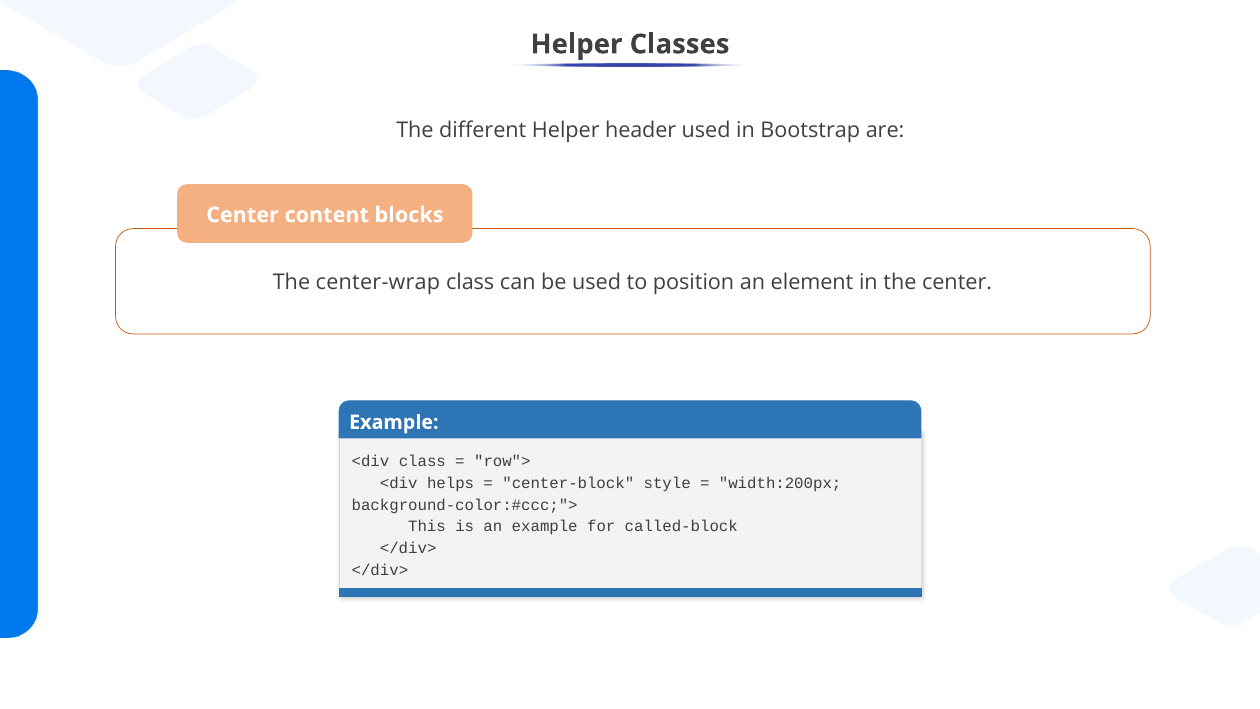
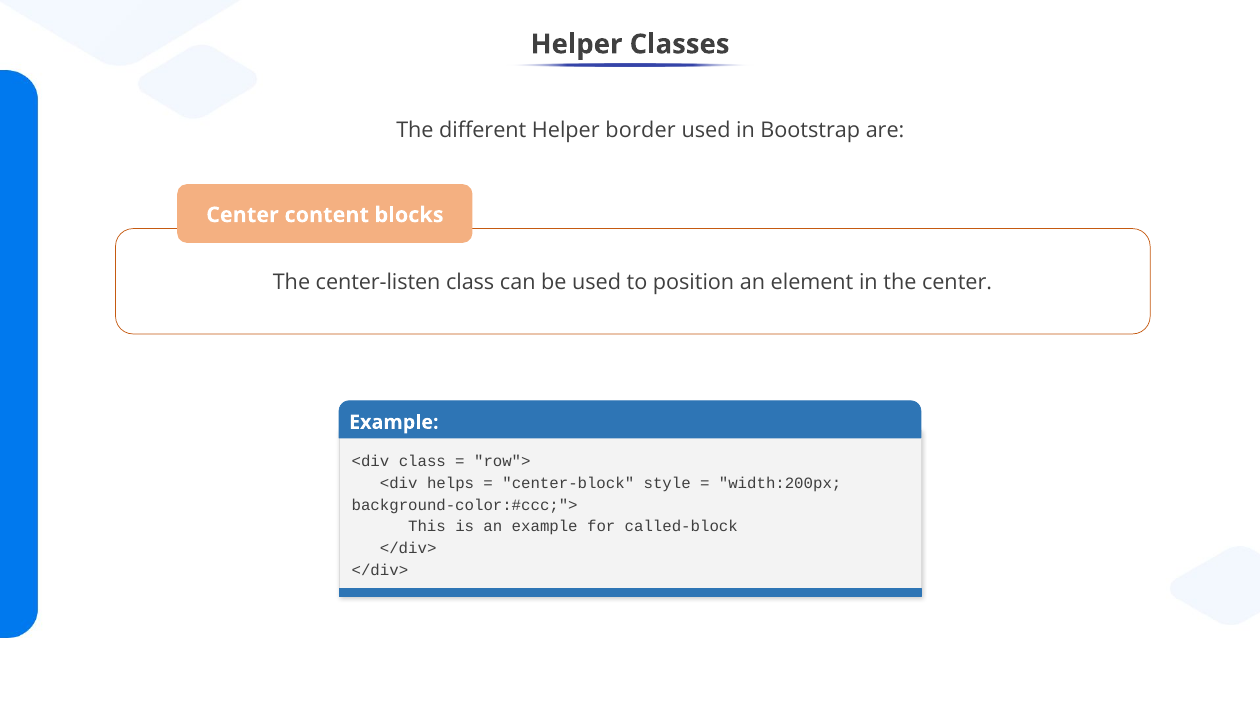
header: header -> border (641, 130)
center-wrap: center-wrap -> center-listen (378, 283)
